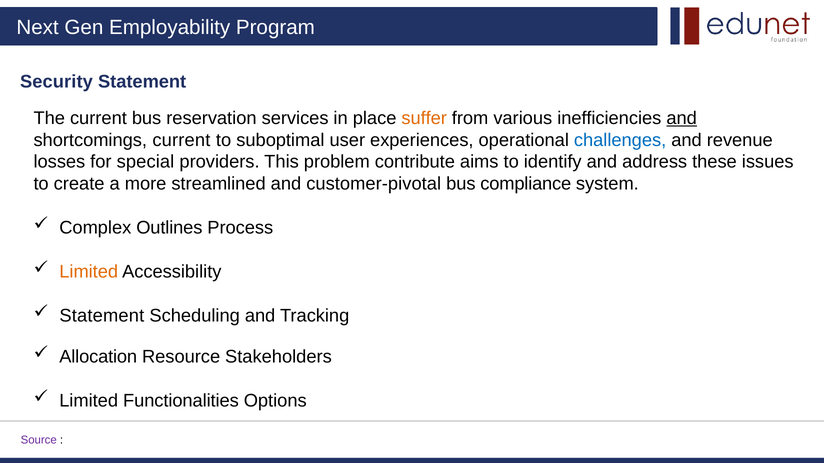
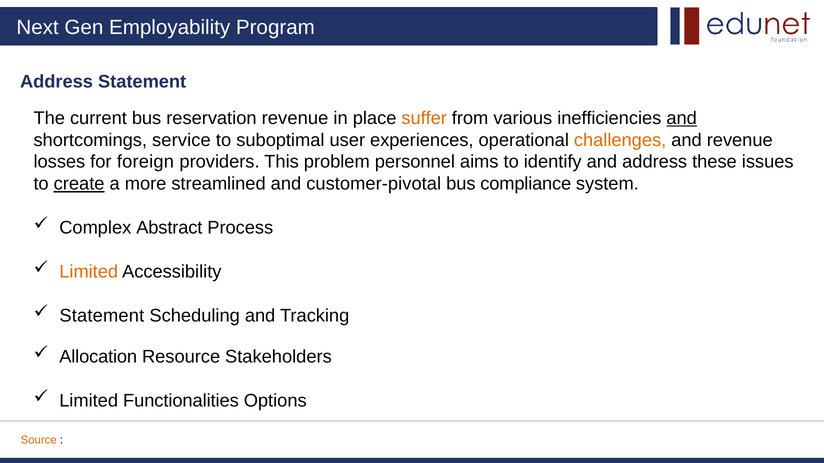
Security: Security -> Address (57, 82)
reservation services: services -> revenue (295, 118)
shortcomings current: current -> service (181, 140)
challenges colour: blue -> orange (620, 140)
special: special -> foreign (145, 162)
contribute: contribute -> personnel (415, 162)
create underline: none -> present (79, 184)
Outlines: Outlines -> Abstract (169, 228)
Source colour: purple -> orange (39, 441)
